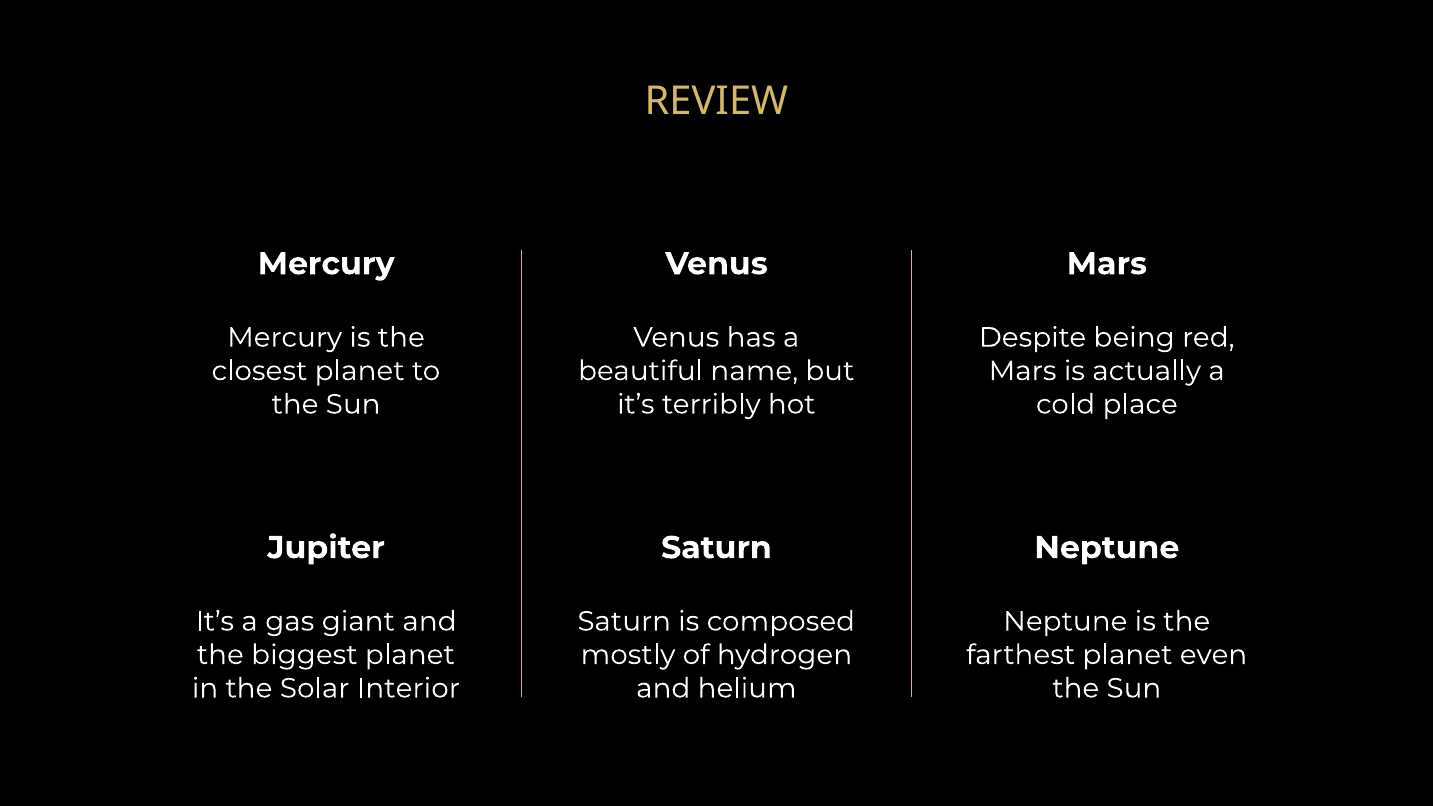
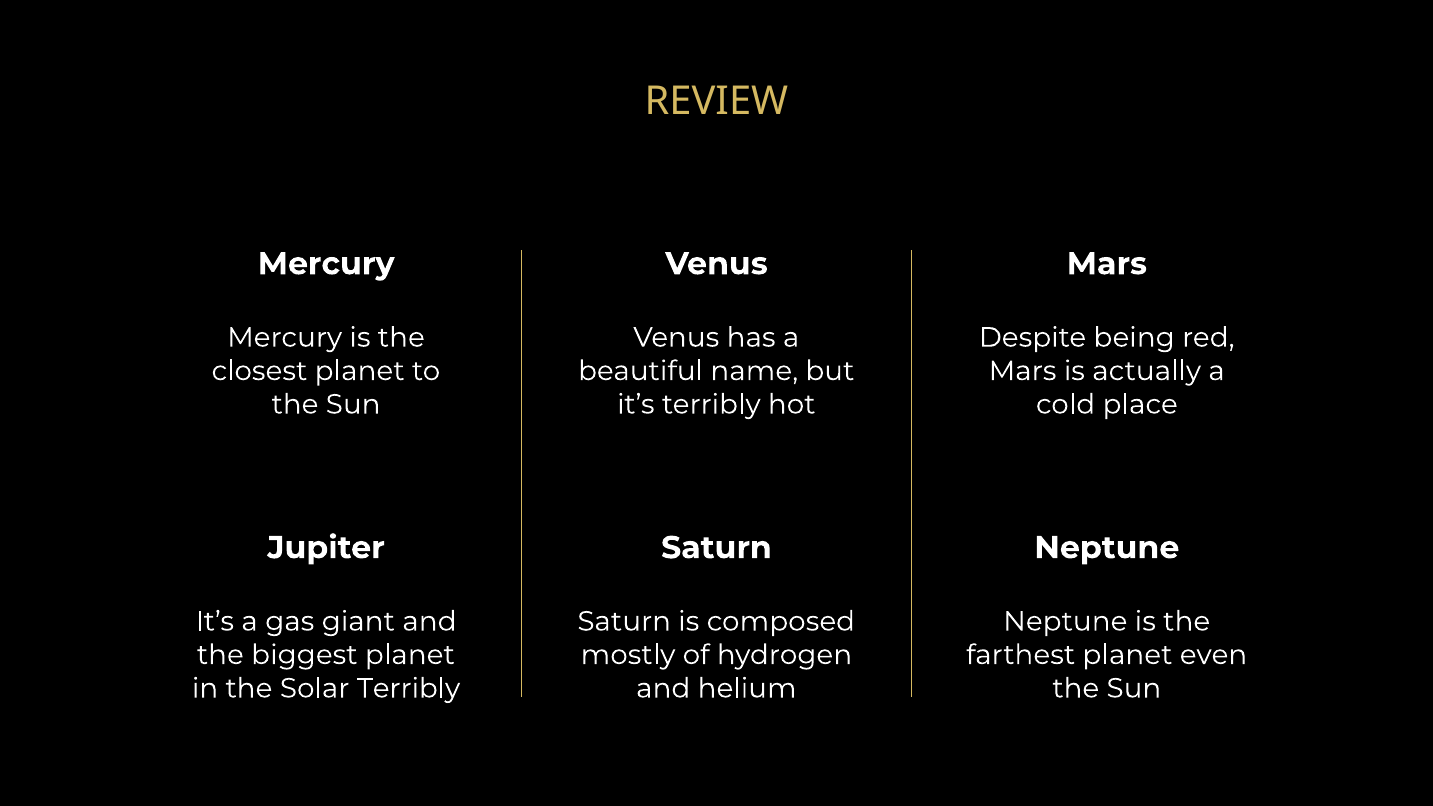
Solar Interior: Interior -> Terribly (409, 688)
